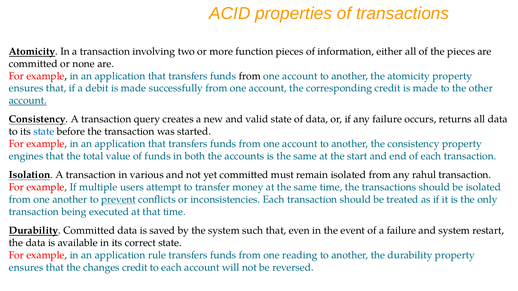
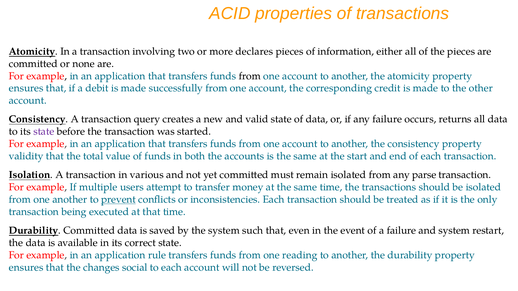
function: function -> declares (254, 51)
account underline: present -> none (28, 101)
state colour: blue -> purple (44, 132)
engines: engines -> validity (26, 156)
rahul: rahul -> parse (424, 175)
changes credit: credit -> social (135, 268)
